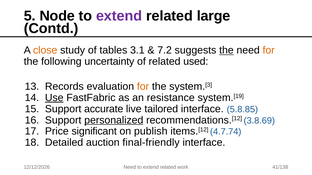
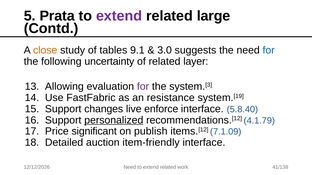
Node: Node -> Prata (57, 16)
3.1: 3.1 -> 9.1 (137, 50)
7.2: 7.2 -> 3.0 (165, 50)
the underline: present -> none (226, 50)
for colour: orange -> blue (269, 50)
used: used -> layer (196, 62)
Records: Records -> Allowing (64, 87)
for colour: orange -> purple (143, 87)
Use underline: present -> none (54, 98)
accurate: accurate -> changes (104, 109)
tailored: tailored -> enforce (161, 109)
5.8.85: 5.8.85 -> 5.8.40 (242, 110)
3.8.69: 3.8.69 -> 4.1.79 (259, 121)
4.7.74: 4.7.74 -> 7.1.09 (226, 132)
final-friendly: final-friendly -> item-friendly (151, 143)
